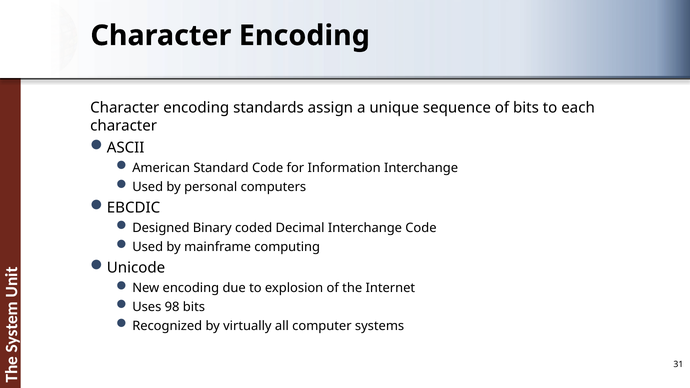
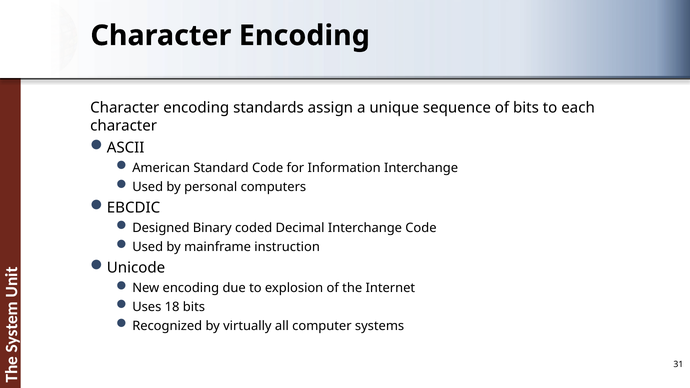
computing: computing -> instruction (287, 247)
98: 98 -> 18 (172, 307)
